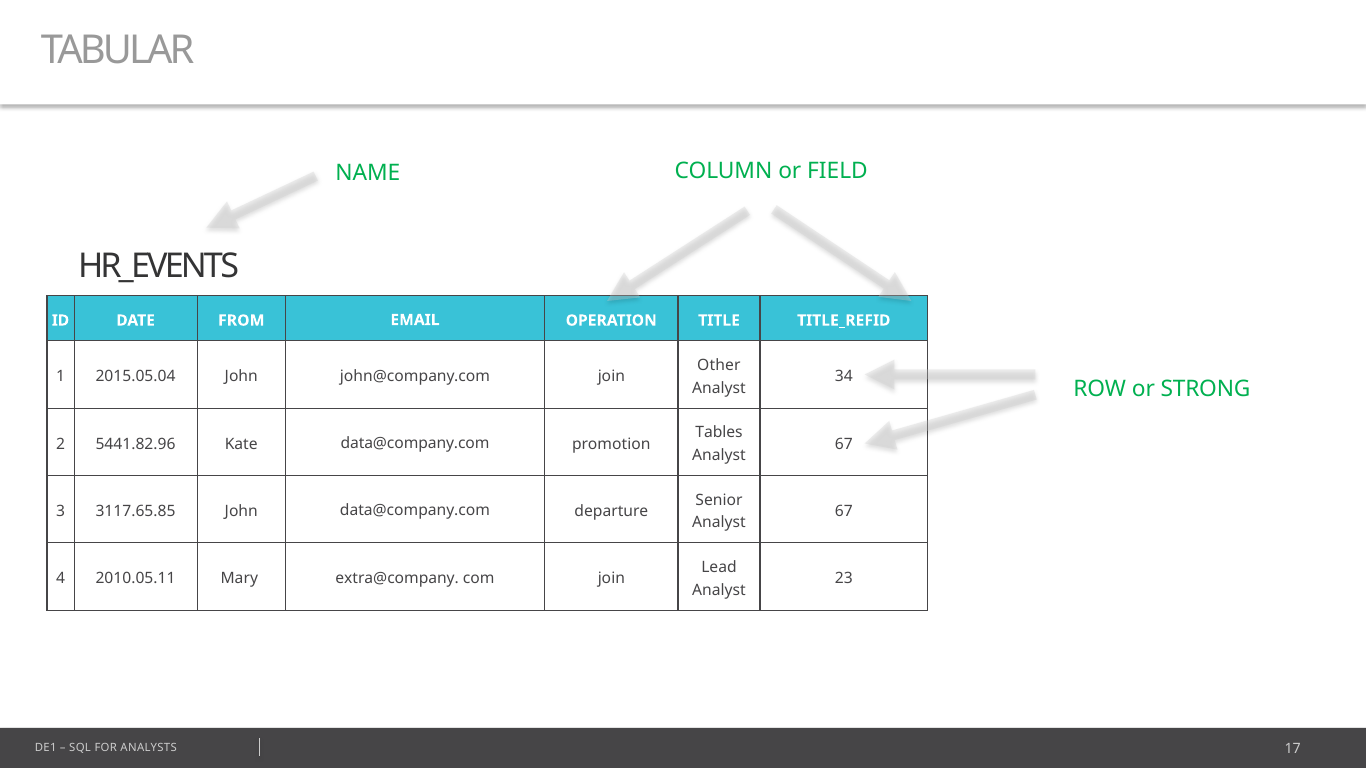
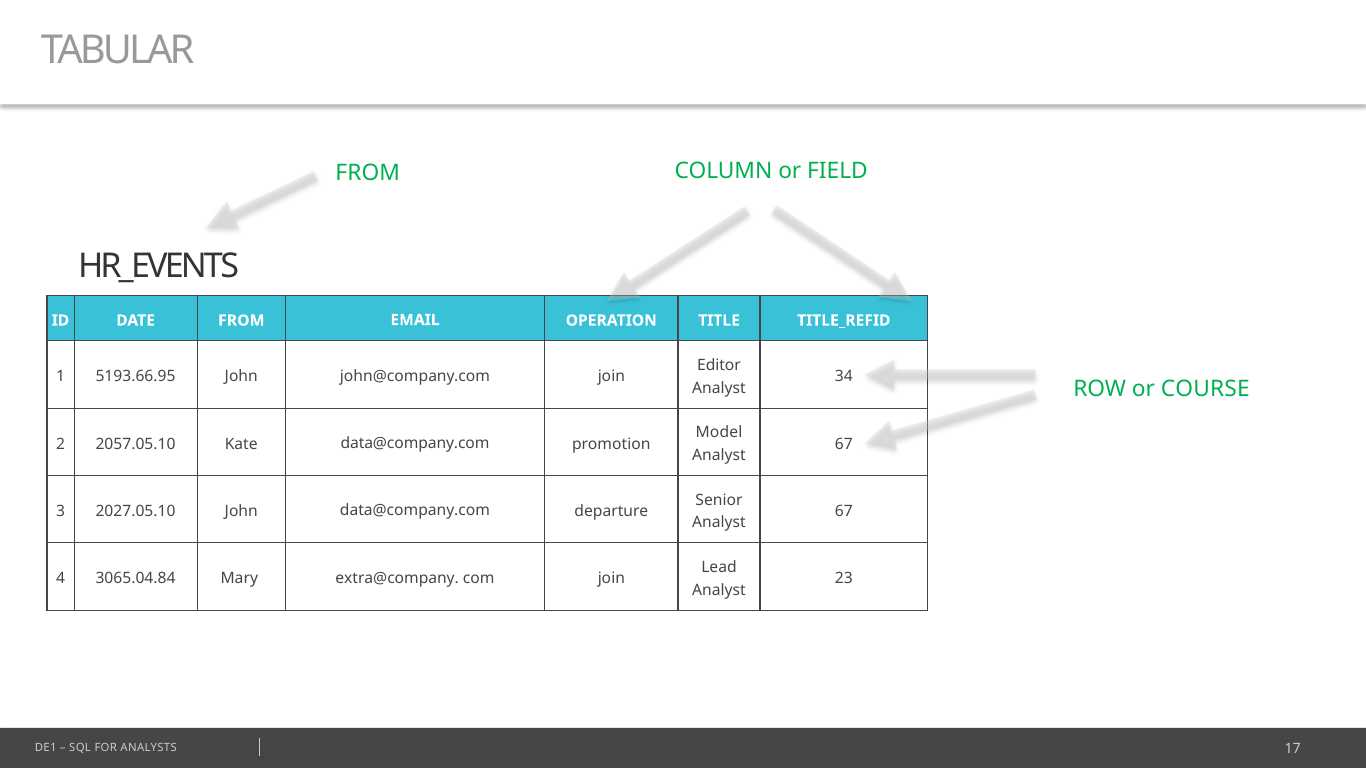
NAME: NAME -> FROM (368, 173)
Other: Other -> Editor (719, 365)
2015.05.04: 2015.05.04 -> 5193.66.95 (136, 377)
STRONG: STRONG -> COURSE (1205, 389)
Tables: Tables -> Model (719, 433)
5441.82.96: 5441.82.96 -> 2057.05.10 (136, 444)
3117.65.85: 3117.65.85 -> 2027.05.10 (136, 512)
2010.05.11: 2010.05.11 -> 3065.04.84 (136, 579)
